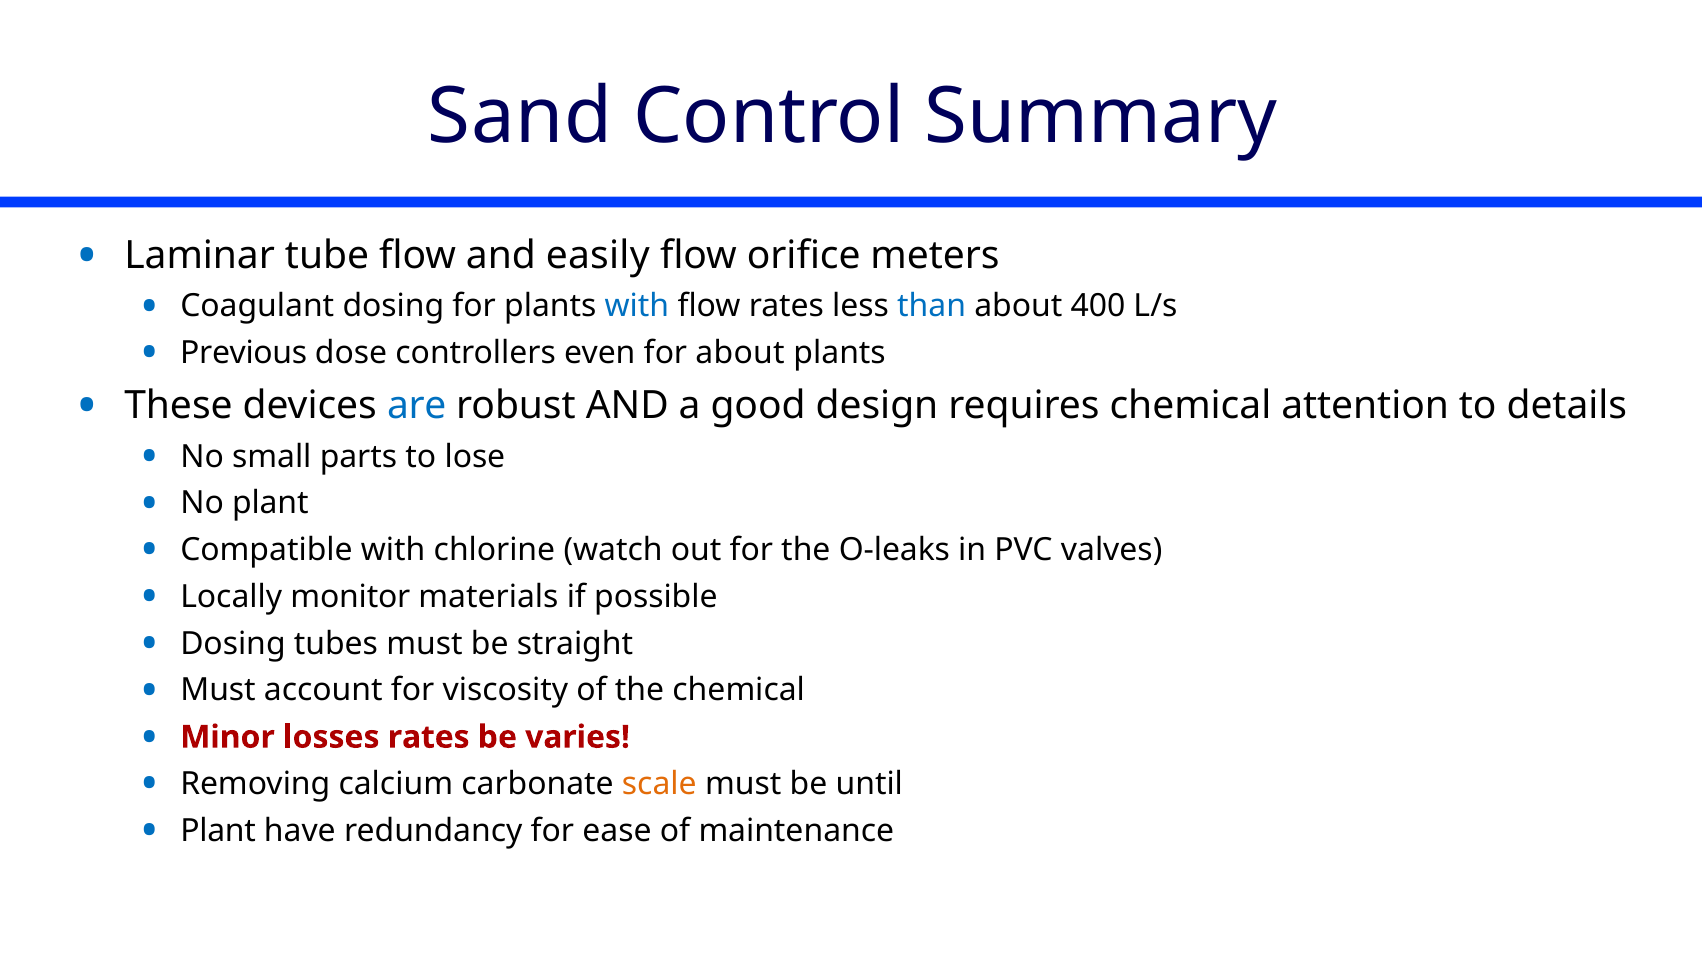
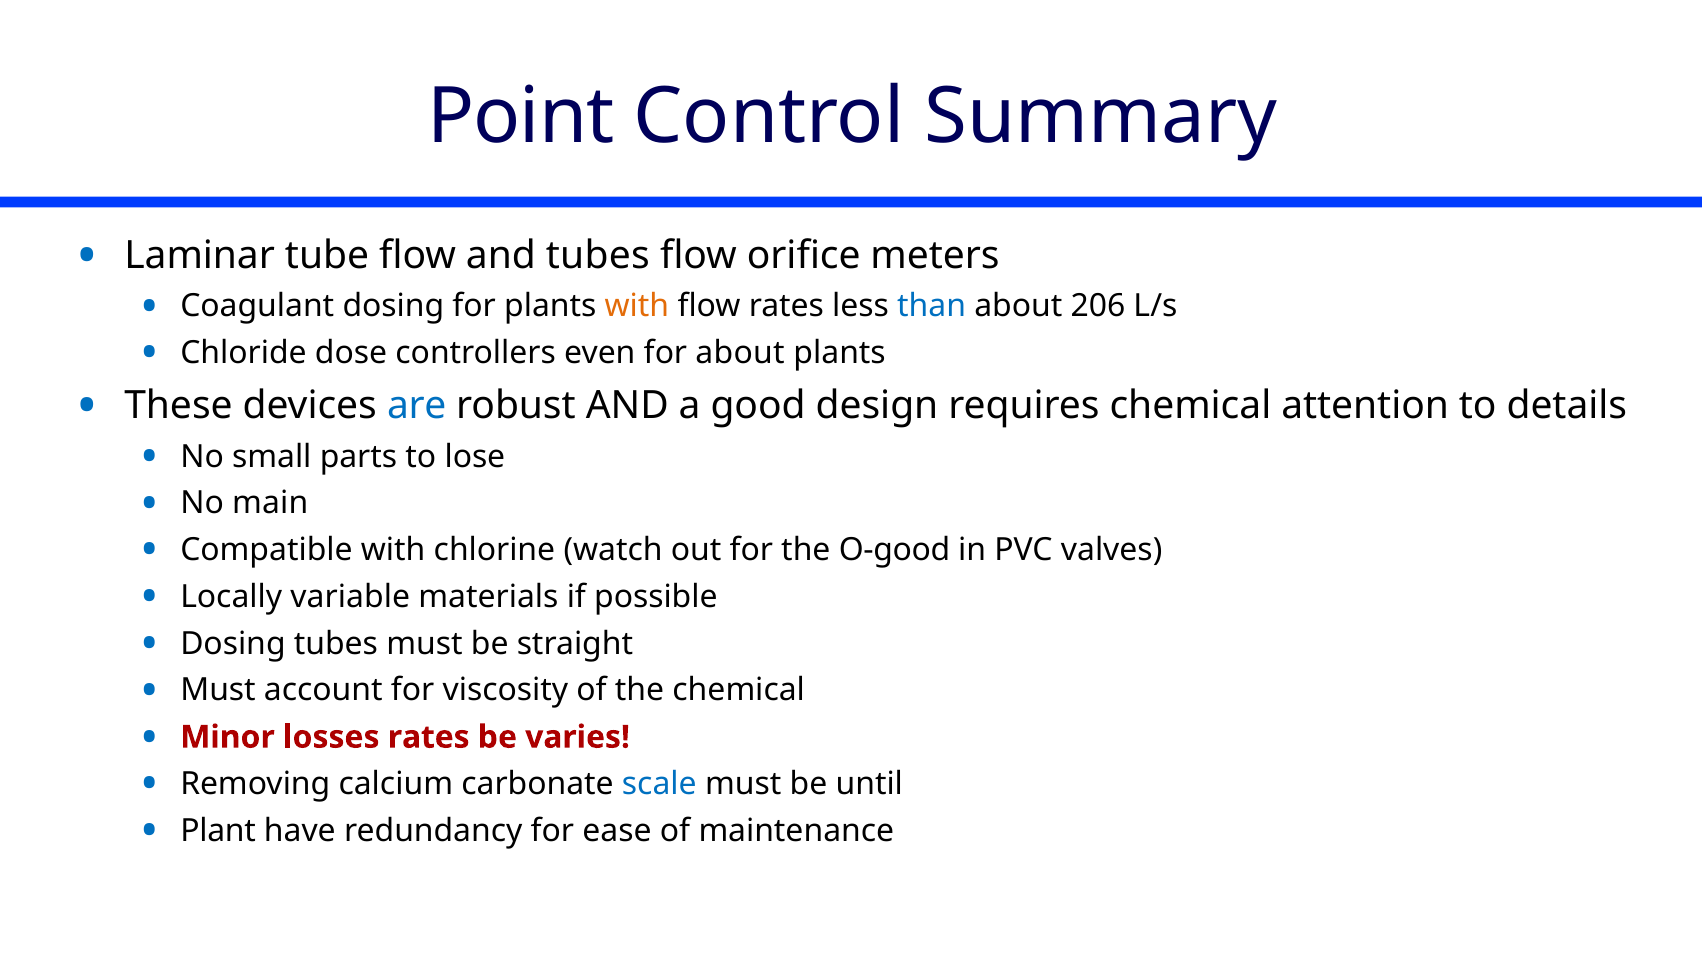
Sand: Sand -> Point (521, 117)
and easily: easily -> tubes (598, 256)
with colour: blue -> orange (637, 306)
400: 400 -> 206 (1098, 306)
Previous: Previous -> Chloride (244, 353)
No plant: plant -> main (270, 504)
O-leaks: O-leaks -> O-good (895, 550)
monitor: monitor -> variable (350, 597)
scale colour: orange -> blue (659, 784)
